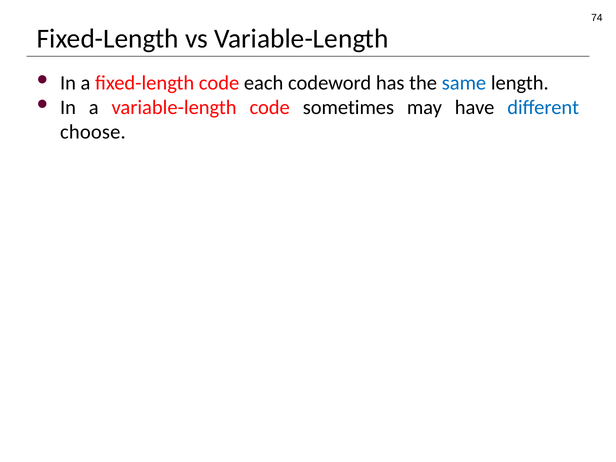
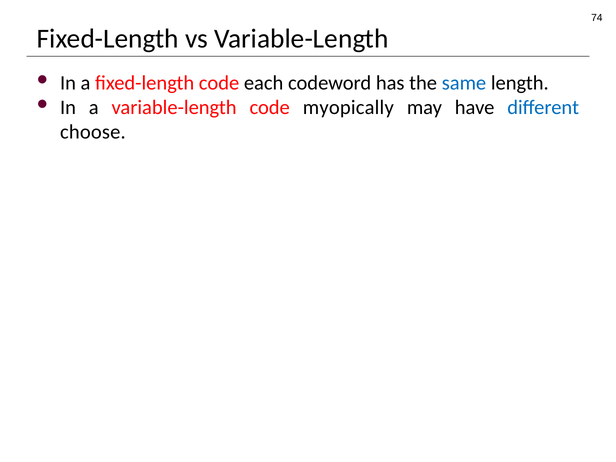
sometimes: sometimes -> myopically (348, 108)
